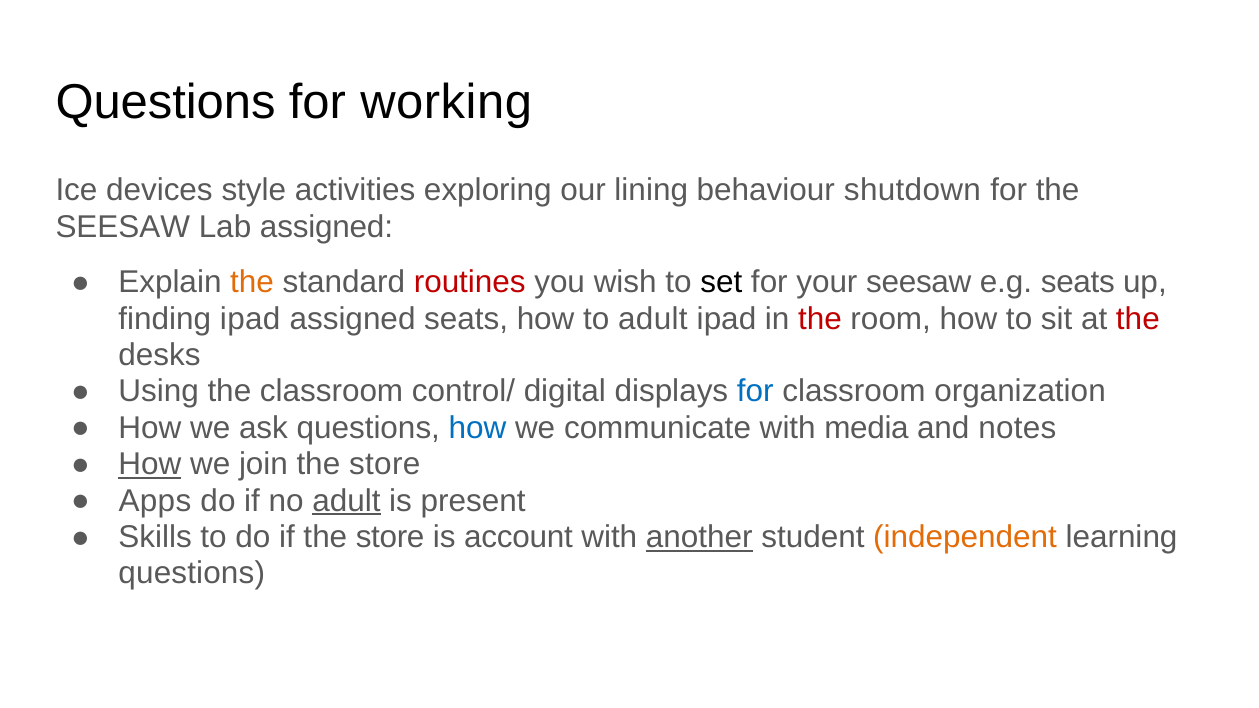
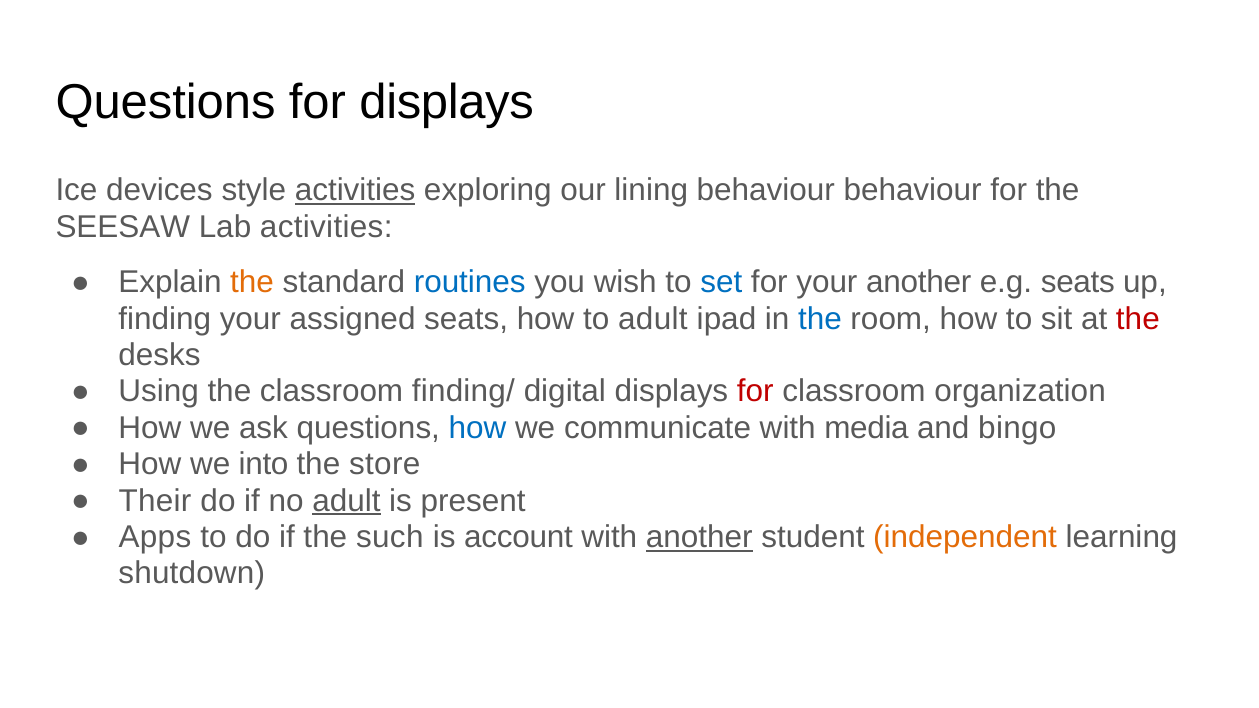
for working: working -> displays (447, 102)
activities underline: none -> present (355, 191)
behaviour shutdown: shutdown -> behaviour (913, 191)
Lab assigned: assigned -> activities (326, 227)
routines colour: red -> blue (470, 282)
set colour: black -> blue (721, 282)
your seesaw: seesaw -> another (919, 282)
finding ipad: ipad -> your (250, 319)
the colour: red -> blue (820, 319)
control/: control/ -> finding/ (463, 392)
for colour: blue -> red (755, 392)
notes: notes -> bingo (1017, 428)
How underline: present -> none (150, 464)
join: join -> into (264, 464)
Apps: Apps -> Their (155, 501)
Skills: Skills -> Apps (155, 537)
if the store: store -> such (390, 537)
questions: questions -> shutdown (192, 574)
